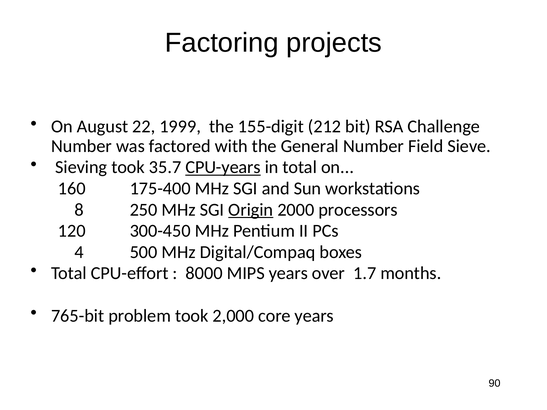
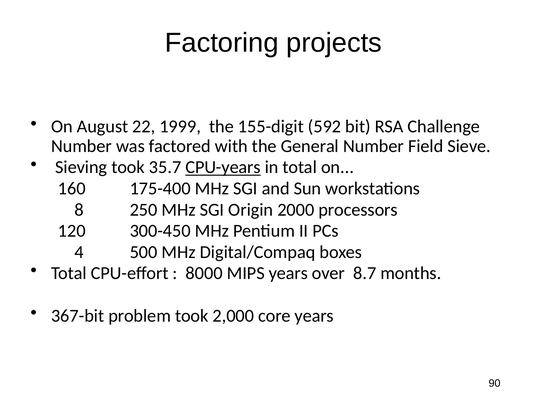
212: 212 -> 592 (325, 126)
Origin underline: present -> none (251, 210)
1.7: 1.7 -> 8.7 (365, 273)
765-bit: 765-bit -> 367-bit (78, 316)
